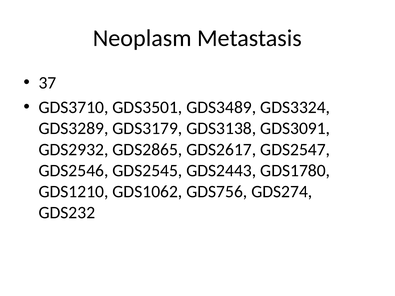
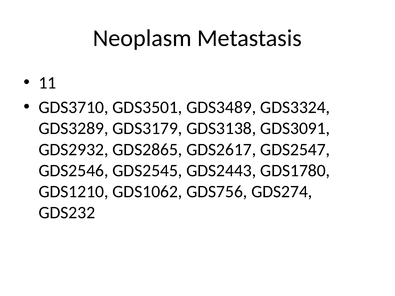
37: 37 -> 11 (47, 83)
